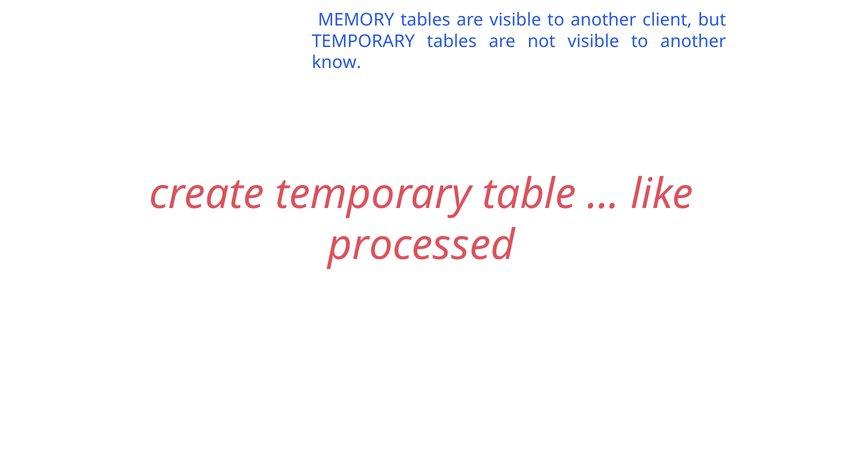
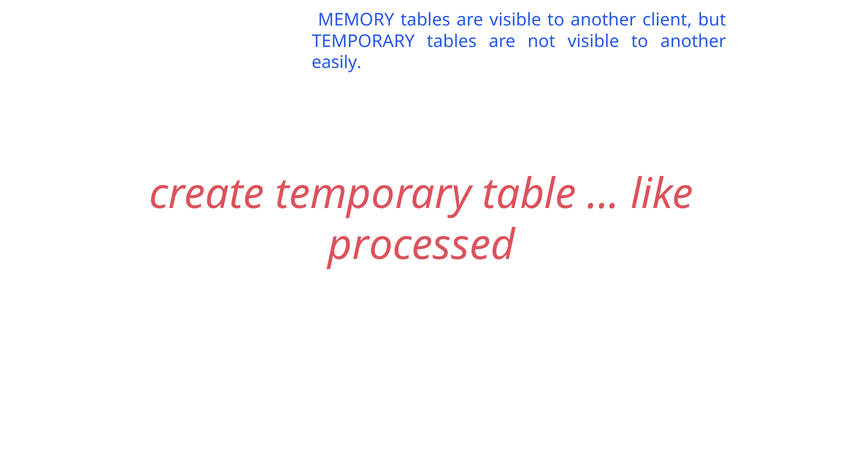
know: know -> easily (337, 62)
